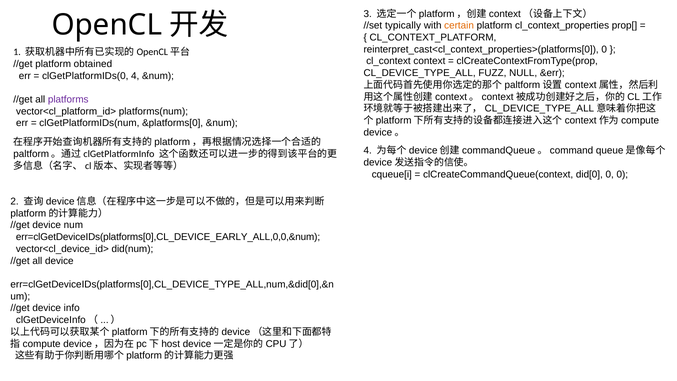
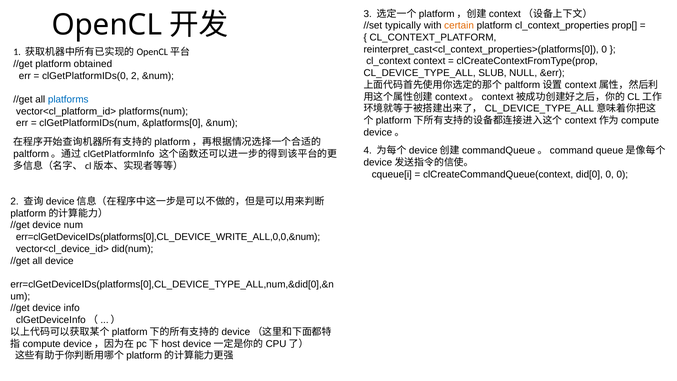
FUZZ: FUZZ -> SLUB (492, 73)
clGetPlatformIDs(0 4: 4 -> 2 (135, 76)
platforms colour: purple -> blue (68, 99)
err=clGetDeviceIDs(platforms[0],CL_DEVICE_EARLY_ALL,0,0,&num: err=clGetDeviceIDs(platforms[0],CL_DEVICE_EARLY_ALL,0,0,&num -> err=clGetDeviceIDs(platforms[0],CL_DEVICE_WRITE_ALL,0,0,&num (168, 237)
